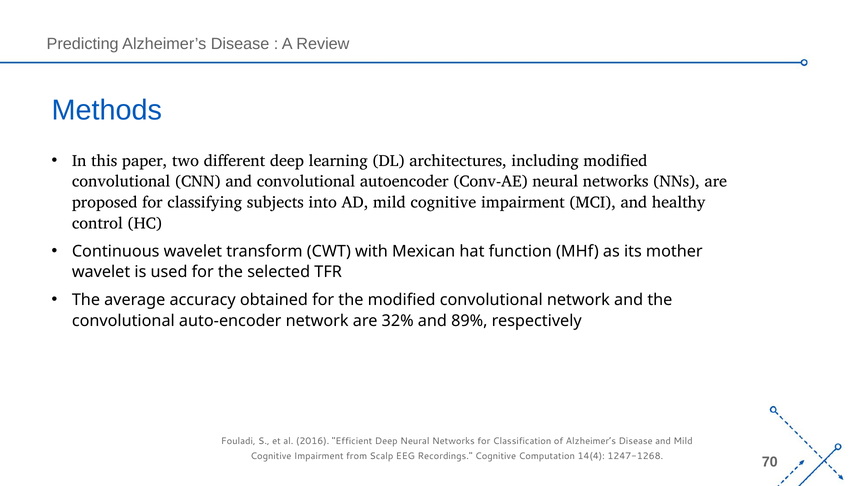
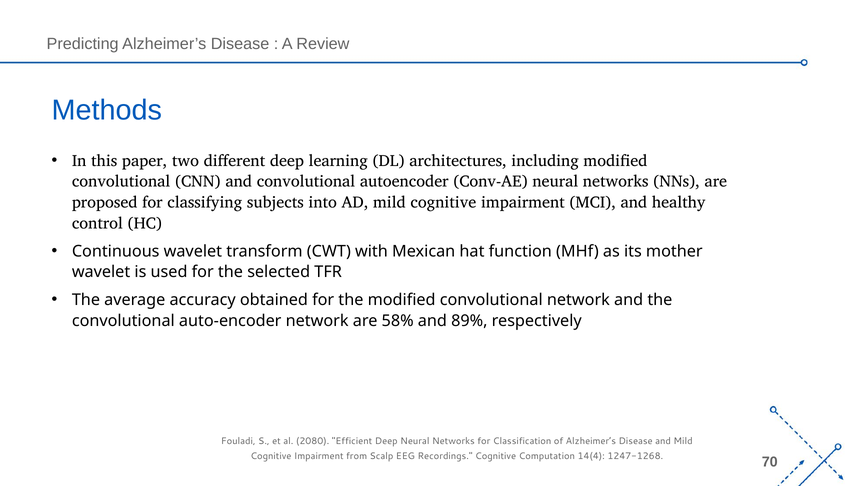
32%: 32% -> 58% (398, 321)
2016: 2016 -> 2080 (313, 442)
